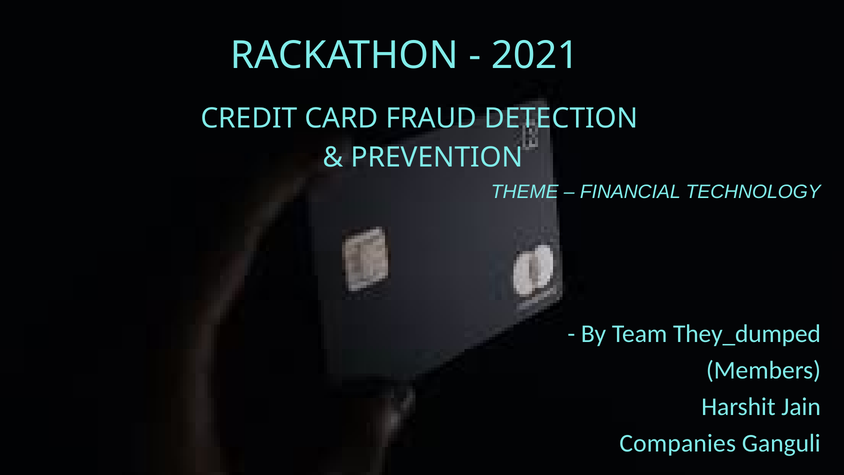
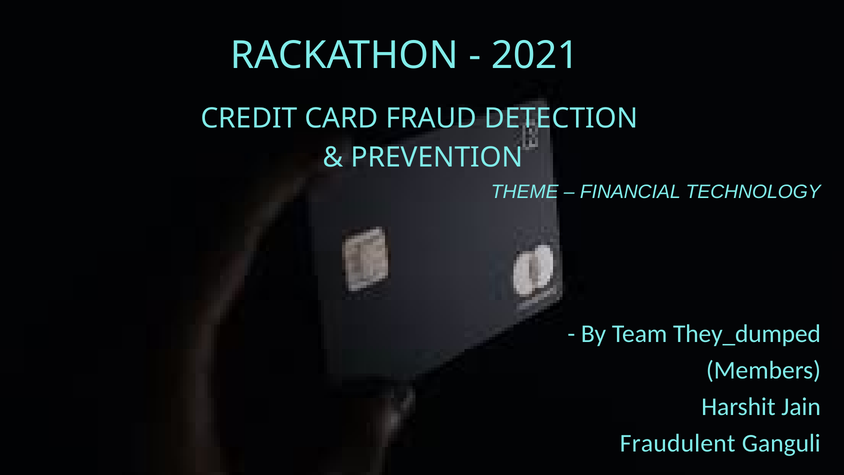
Companies: Companies -> Fraudulent (678, 443)
